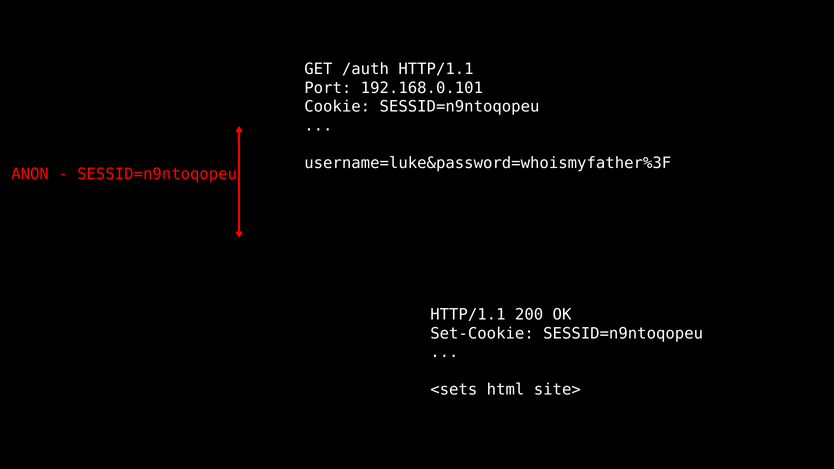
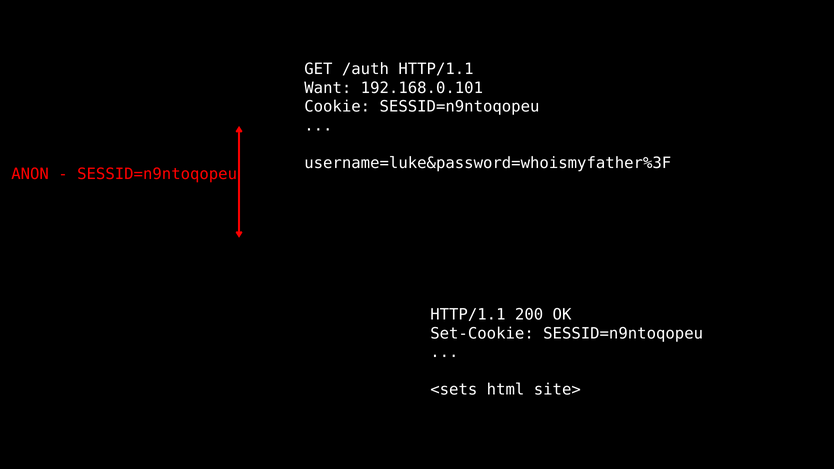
Port: Port -> Want (328, 88)
